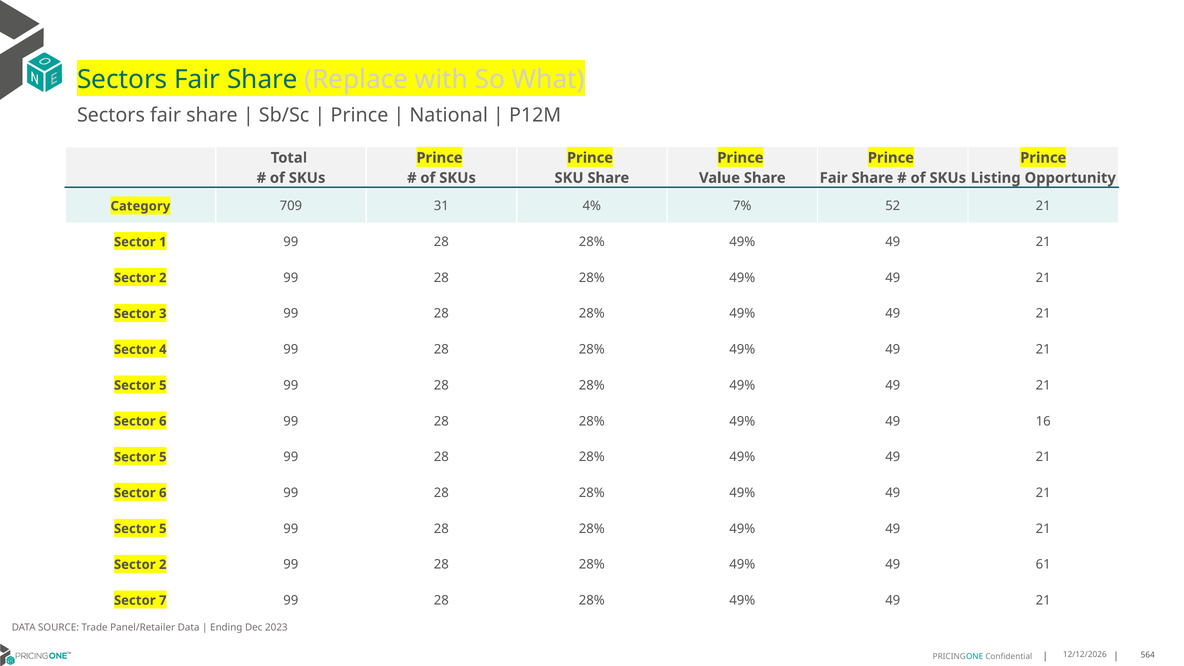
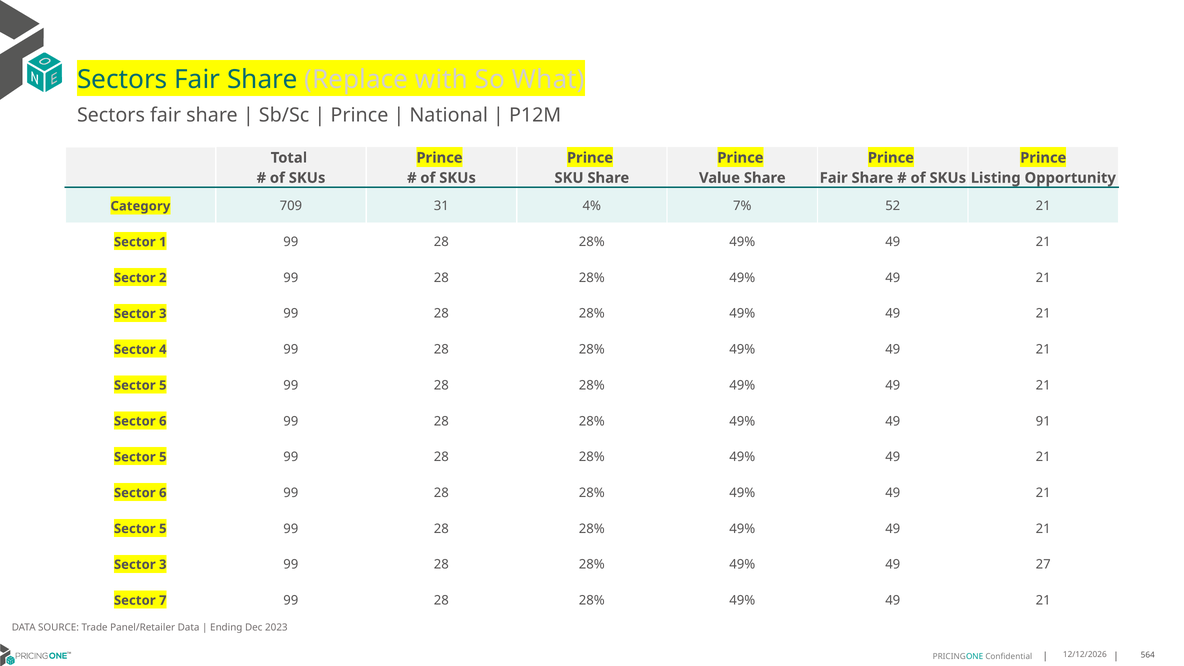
16: 16 -> 91 (1043, 421)
2: 2 -> 3 (163, 565)
61: 61 -> 27 (1043, 565)
